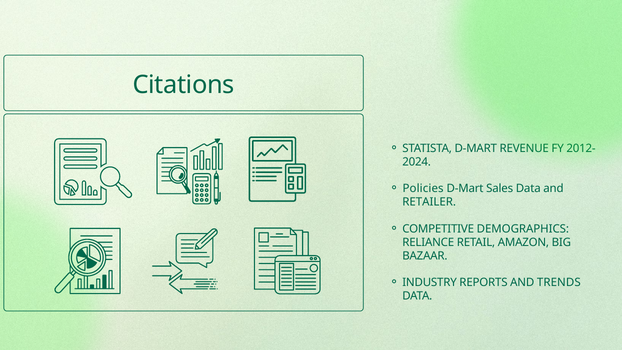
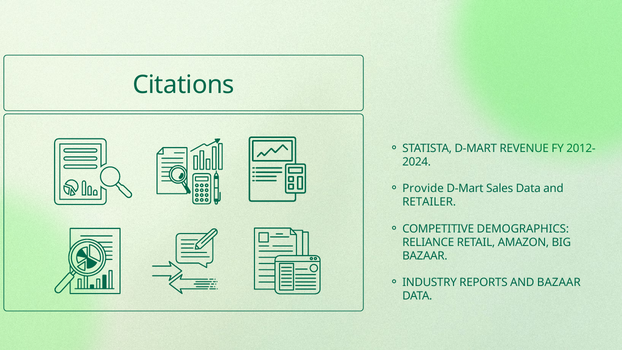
Policies: Policies -> Provide (423, 189)
AND TRENDS: TRENDS -> BAZAAR (559, 283)
